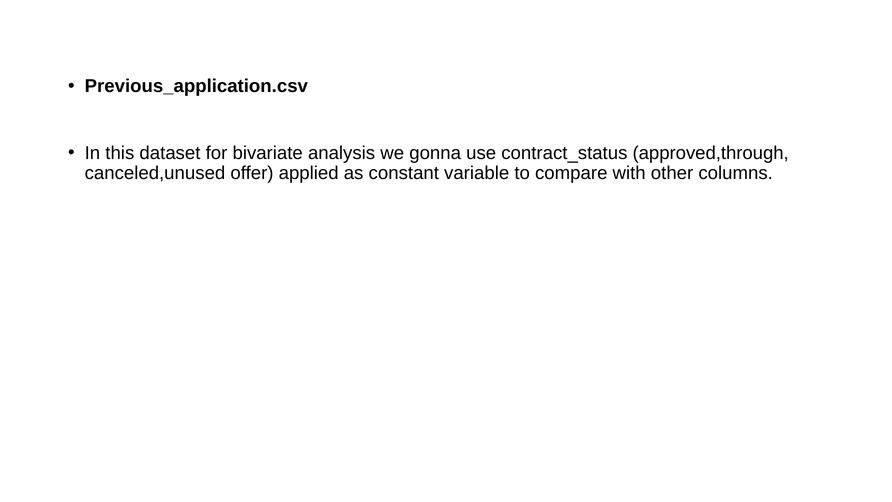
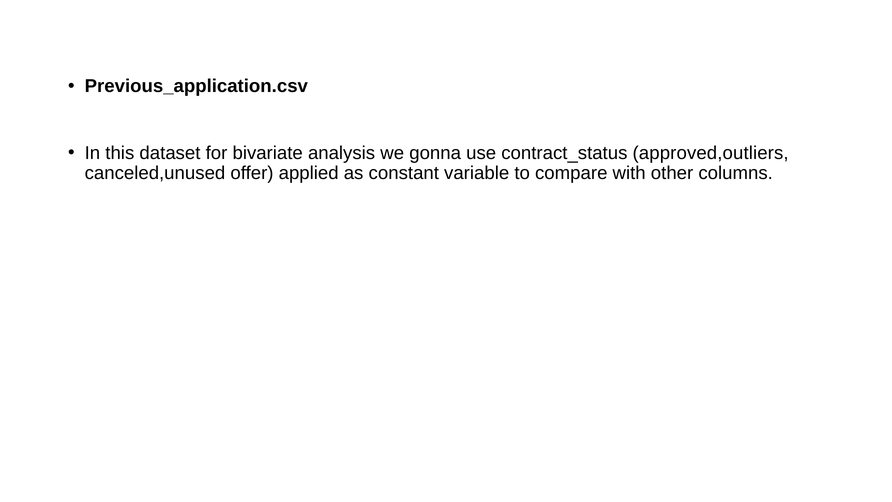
approved,through: approved,through -> approved,outliers (711, 153)
